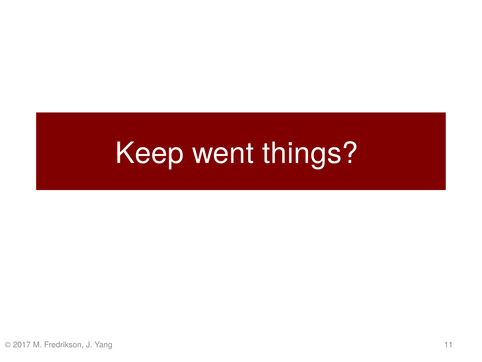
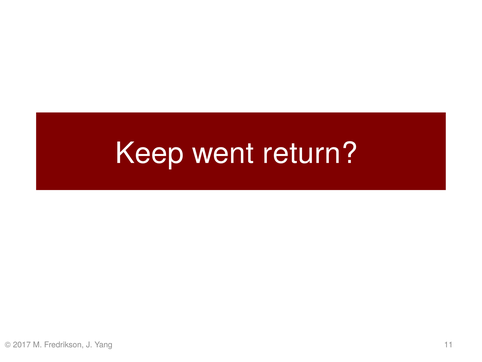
things: things -> return (310, 153)
